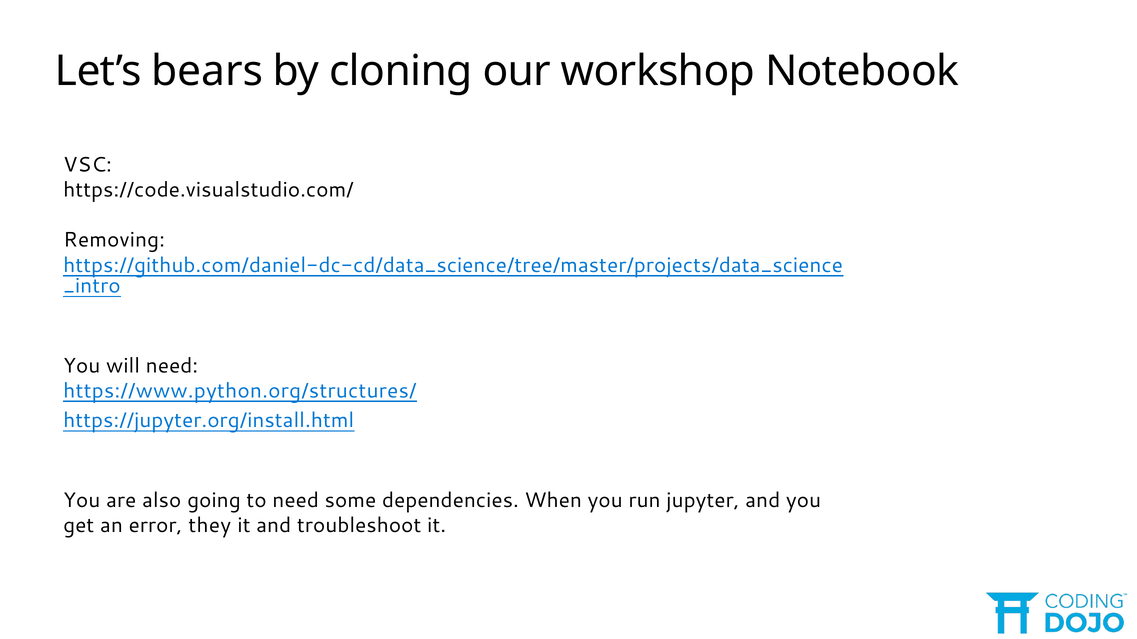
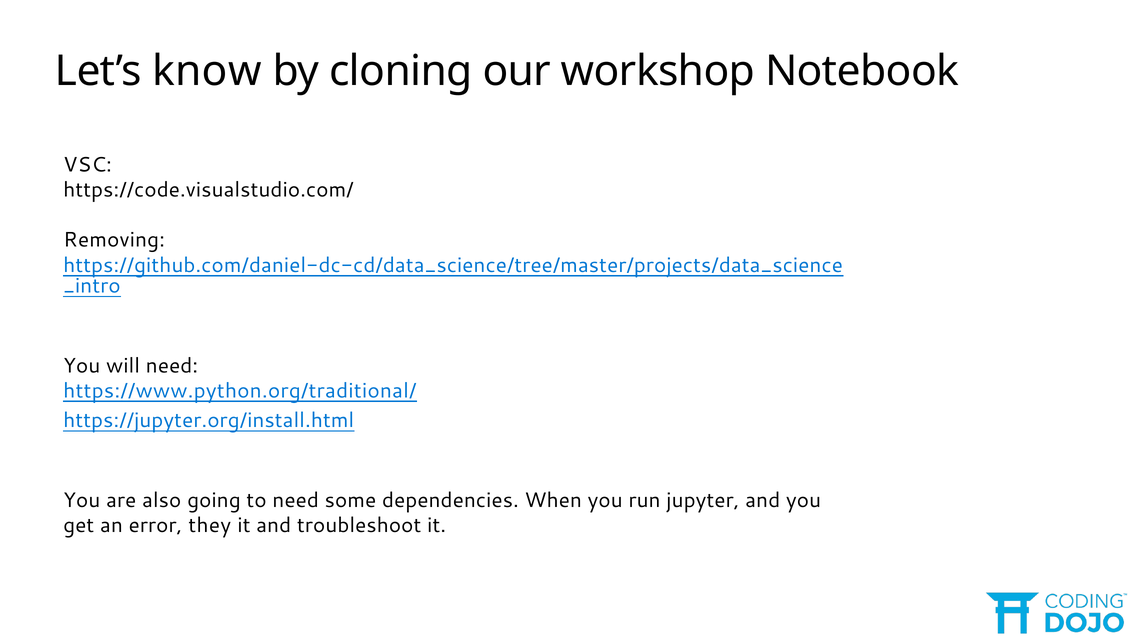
bears: bears -> know (207, 71)
https://www.python.org/structures/: https://www.python.org/structures/ -> https://www.python.org/traditional/ (240, 391)
